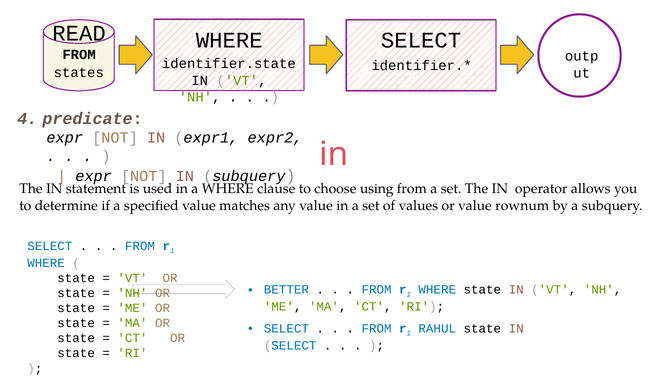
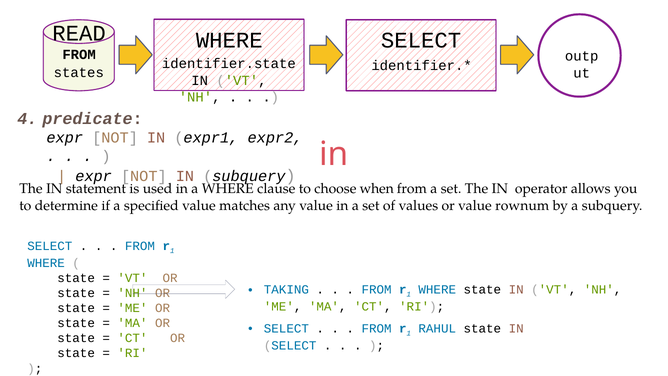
using: using -> when (377, 189)
BETTER: BETTER -> TAKING (286, 289)
